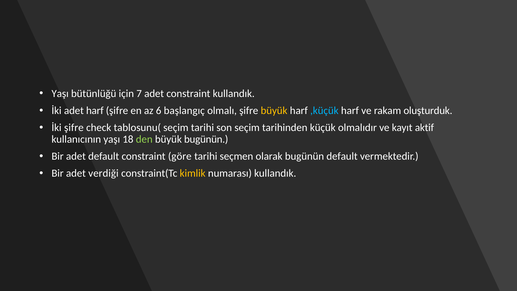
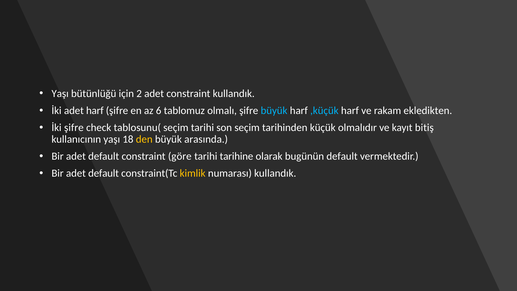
7: 7 -> 2 (139, 93)
başlangıç: başlangıç -> tablomuz (184, 111)
büyük colour: yellow -> light blue (274, 111)
oluşturduk: oluşturduk -> ekledikten (428, 111)
aktif: aktif -> bitiş (424, 128)
den colour: light green -> yellow (144, 139)
büyük bugünün: bugünün -> arasında (206, 139)
seçmen: seçmen -> tarihine (236, 156)
verdiği: verdiği -> default (104, 173)
